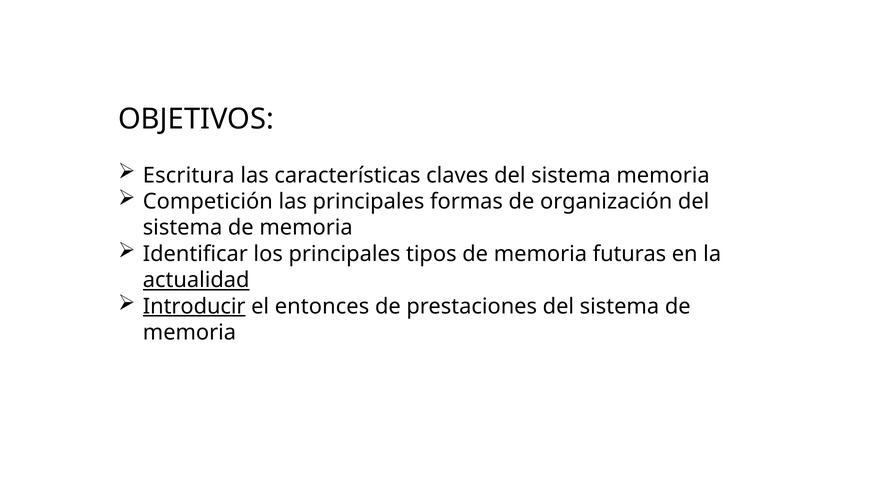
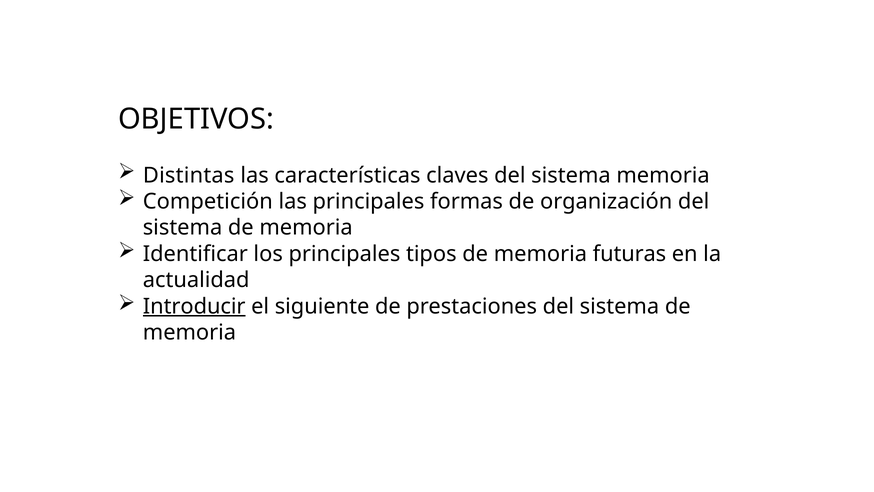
Escritura: Escritura -> Distintas (189, 175)
actualidad underline: present -> none (196, 280)
entonces: entonces -> siguiente (322, 306)
